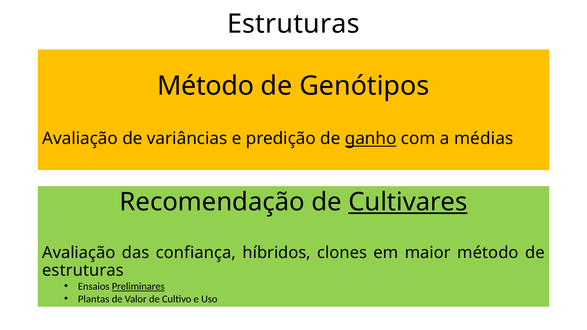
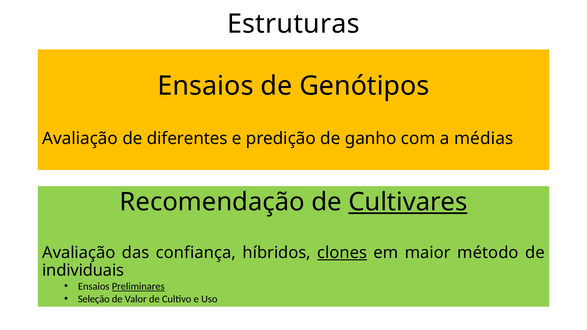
Método: Método -> Ensaios (205, 86)
variâncias: variâncias -> diferentes (187, 139)
ganho underline: present -> none (371, 139)
clones underline: none -> present (342, 253)
estruturas: estruturas -> individuais (83, 271)
Plantas: Plantas -> Seleção (94, 299)
